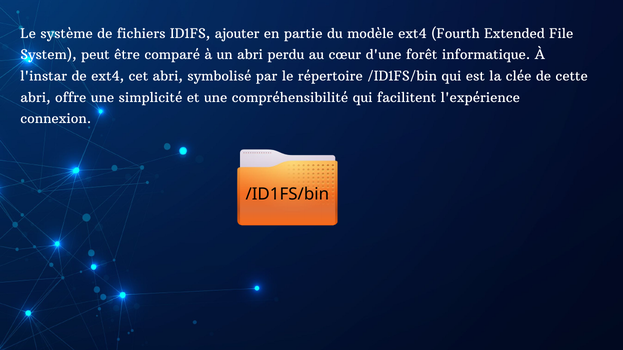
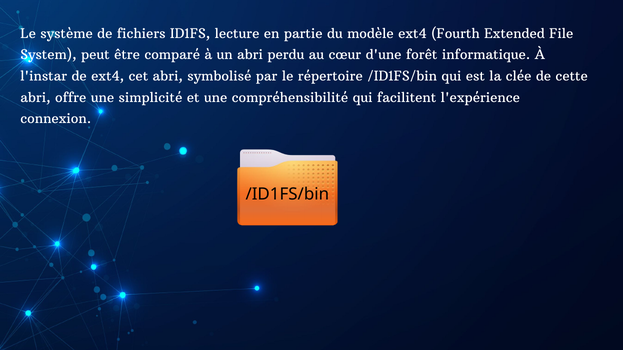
ajouter: ajouter -> lecture (237, 34)
